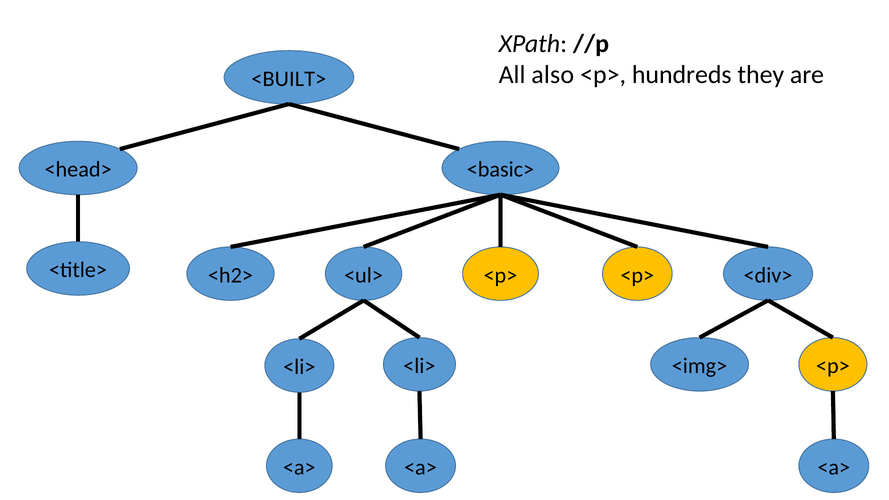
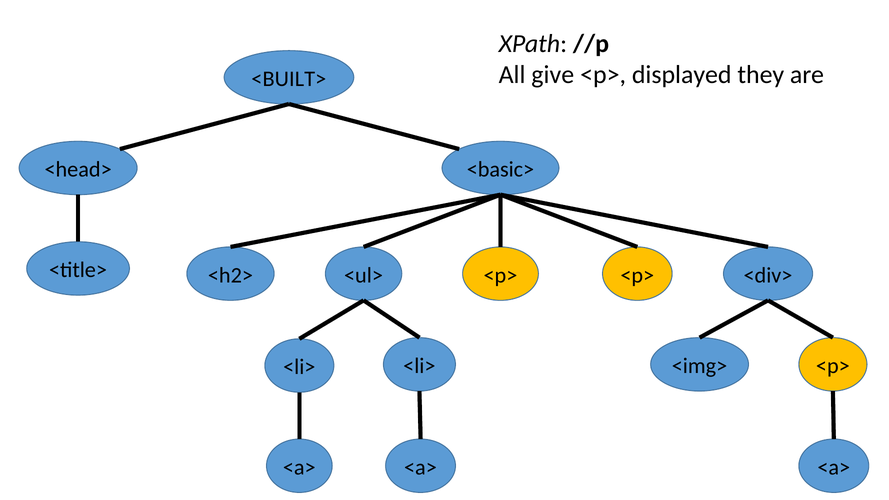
also: also -> give (553, 75)
hundreds: hundreds -> displayed (682, 75)
